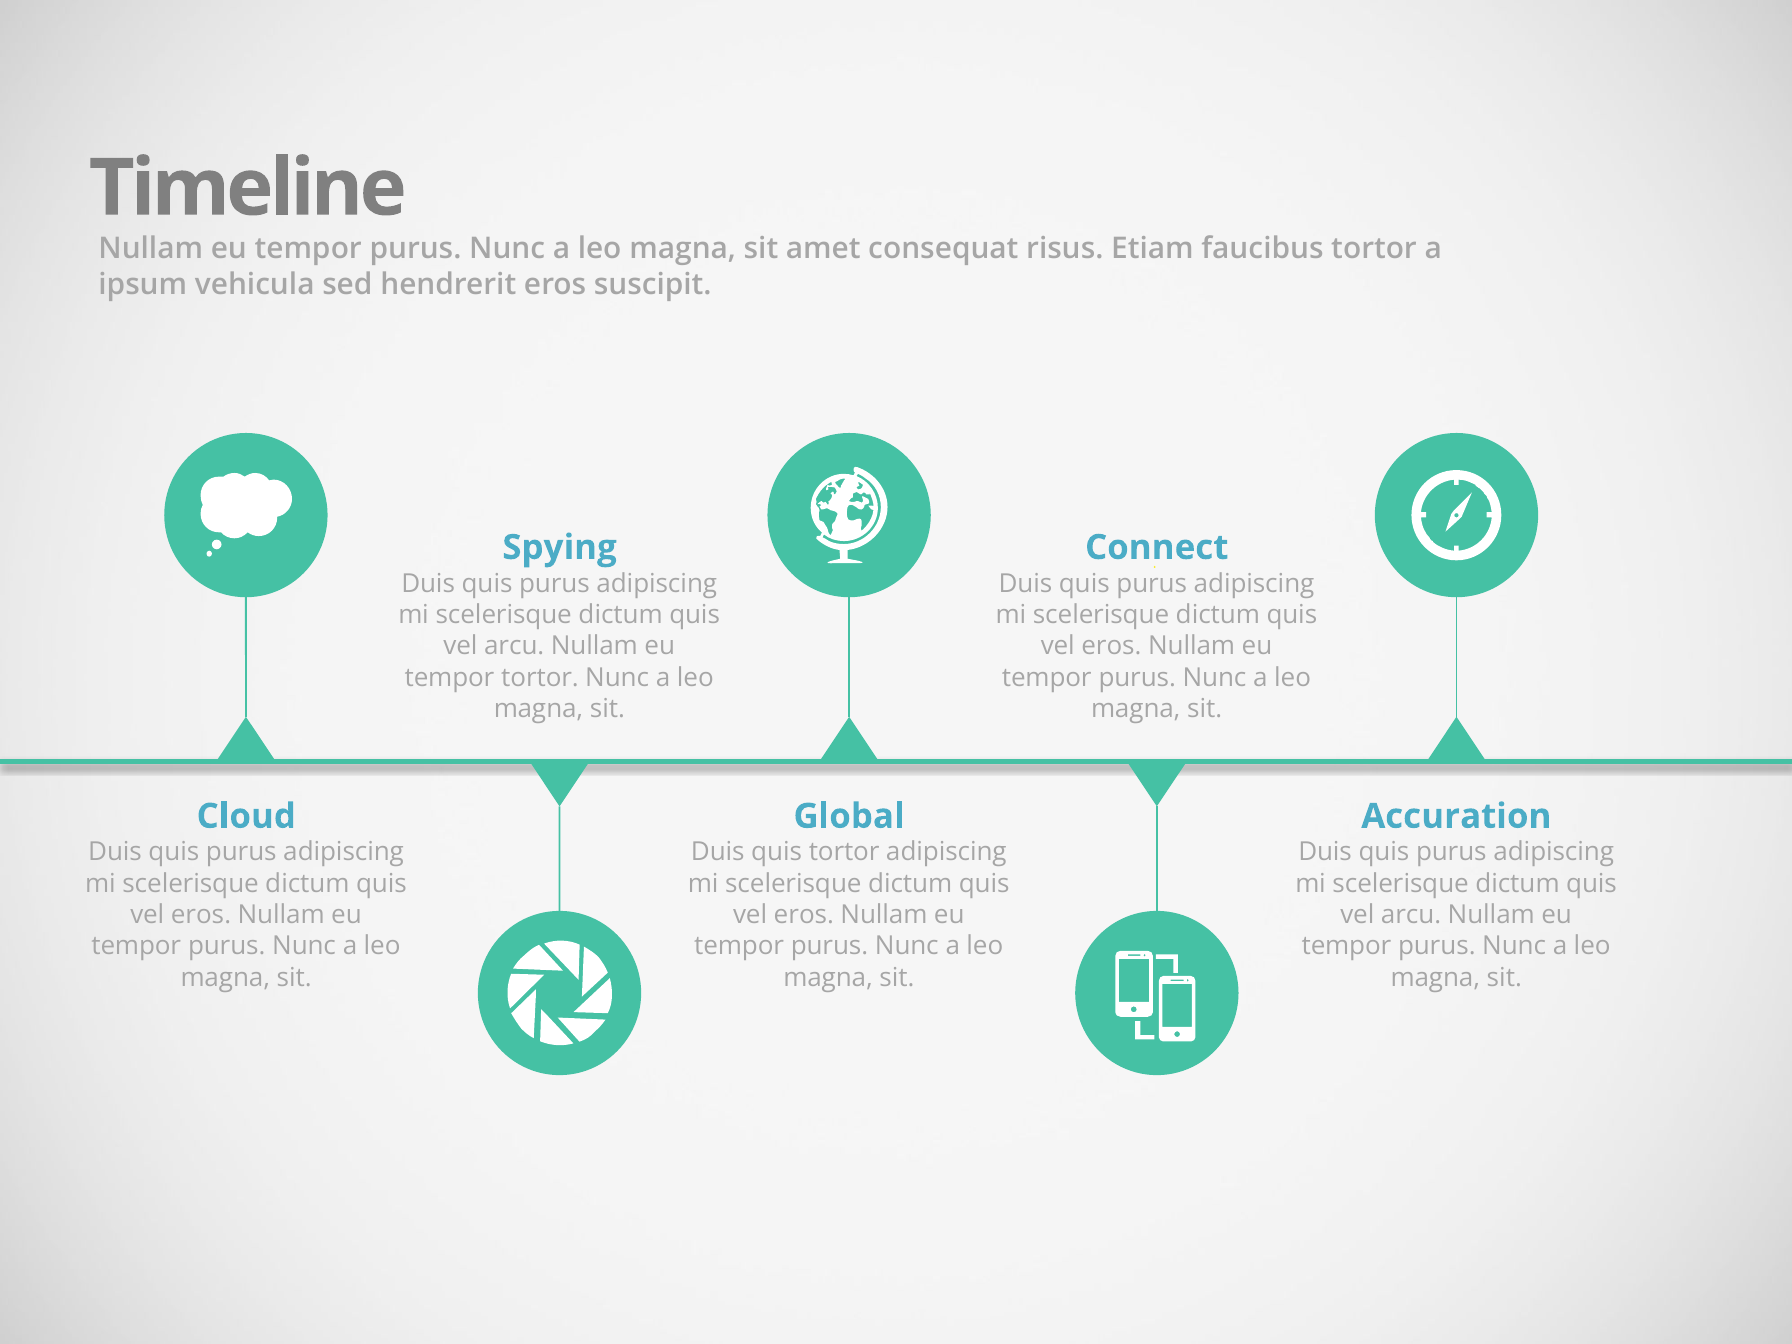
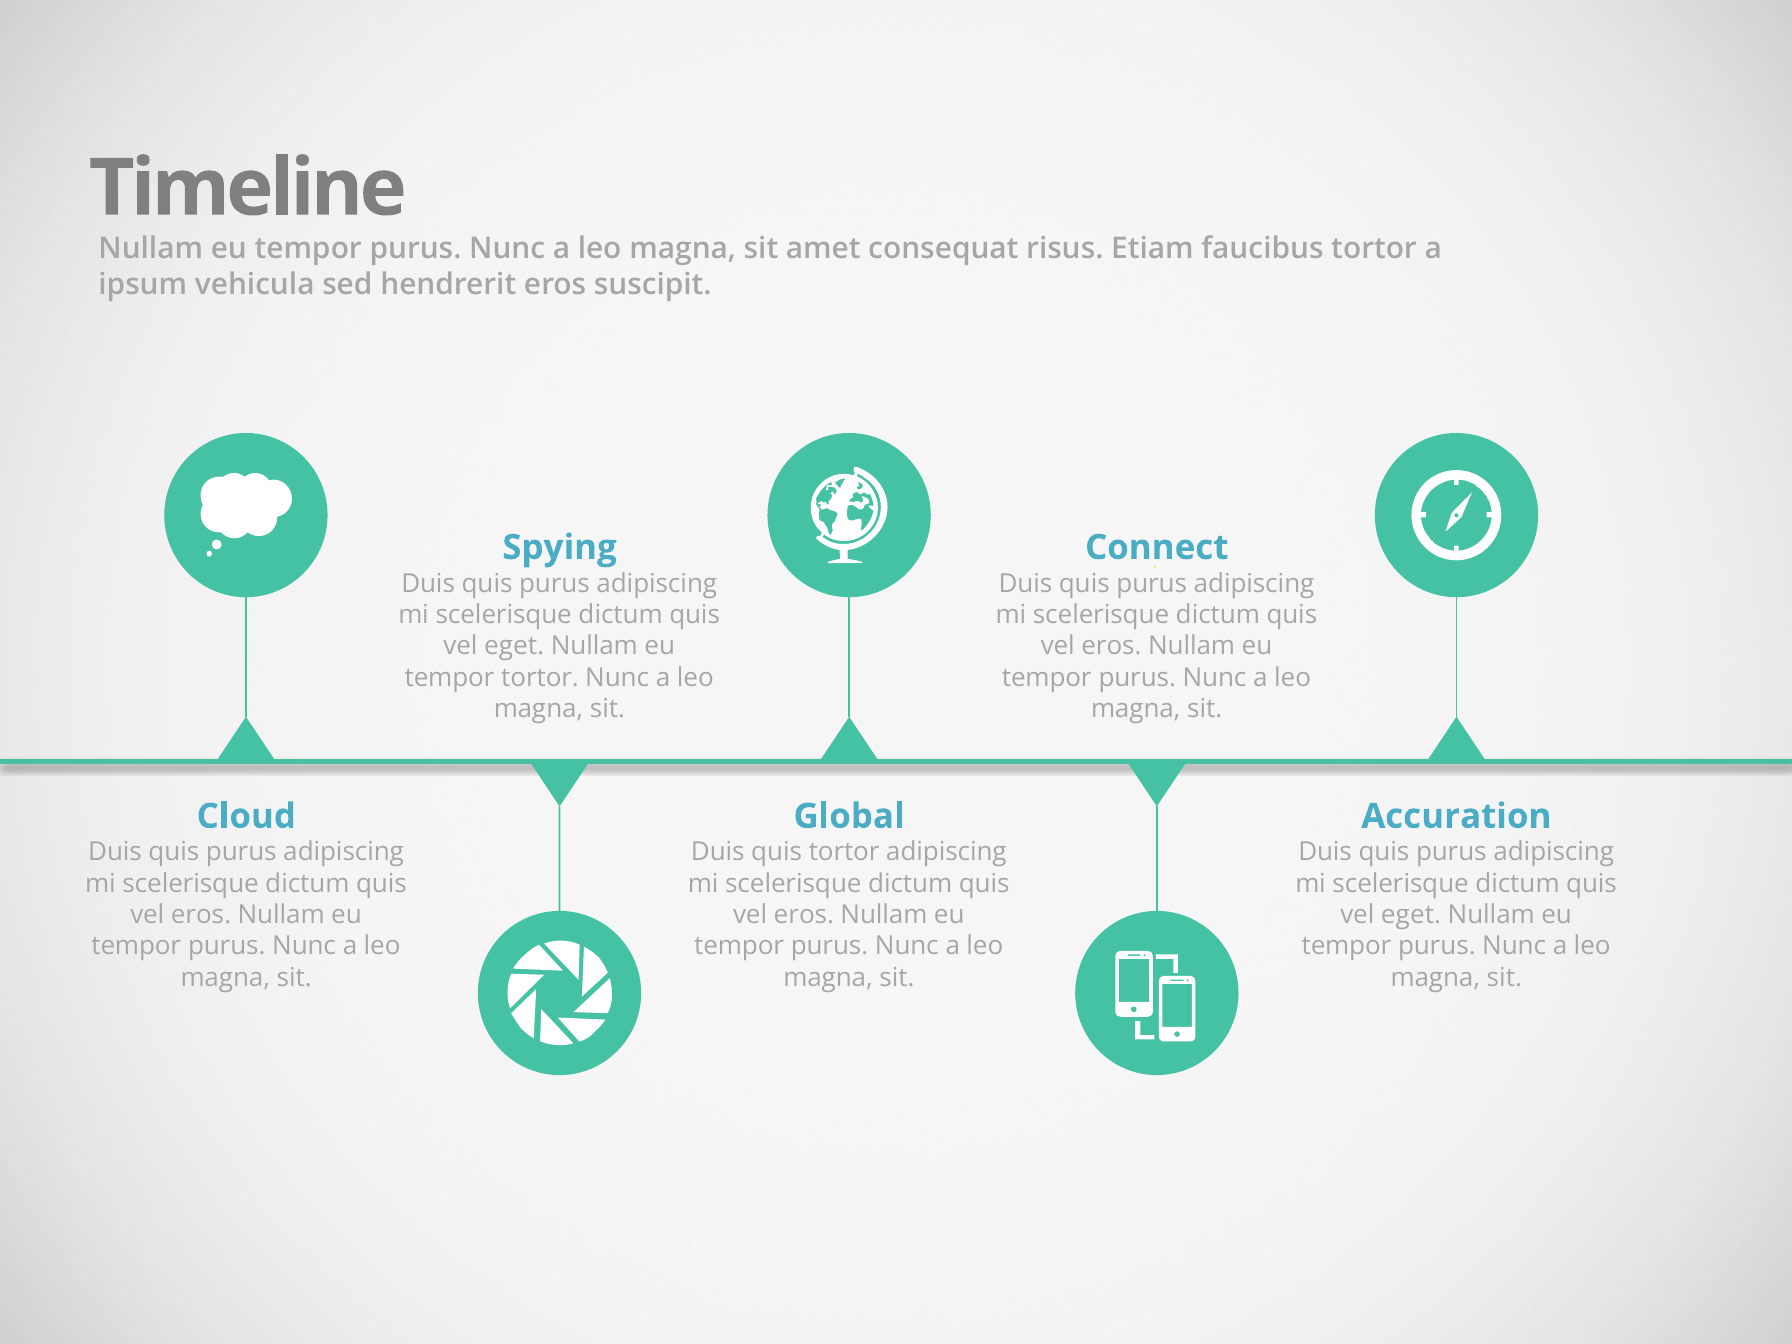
arcu: arcu -> eget (514, 646)
arcu: arcu -> eget (1411, 915)
